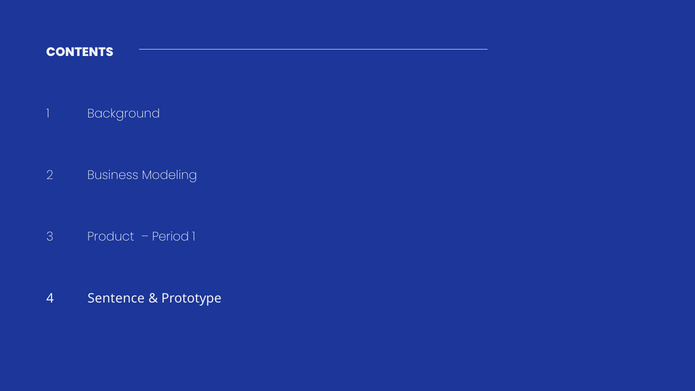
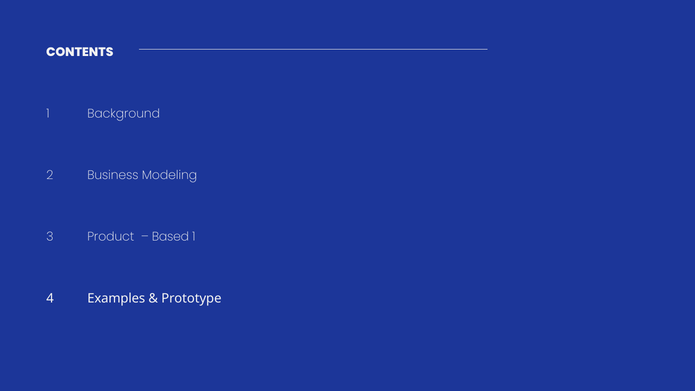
Period: Period -> Based (170, 237)
Sentence: Sentence -> Examples (116, 298)
